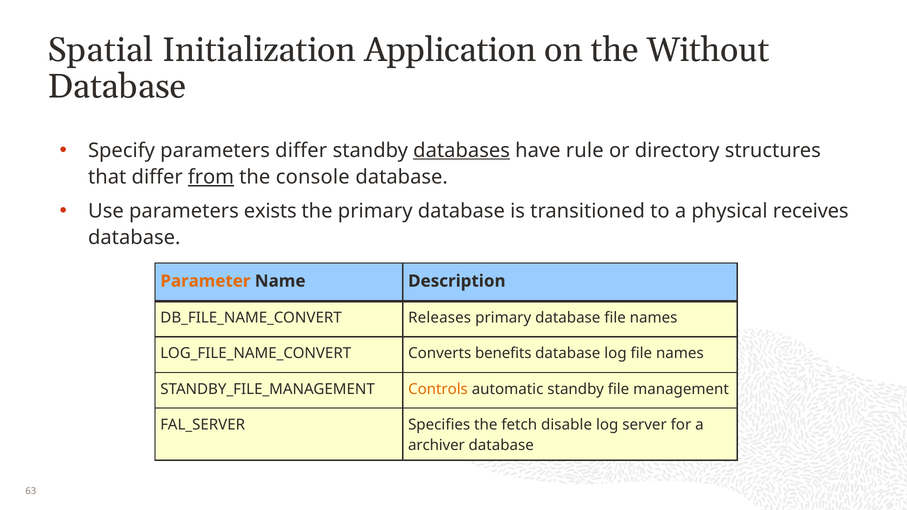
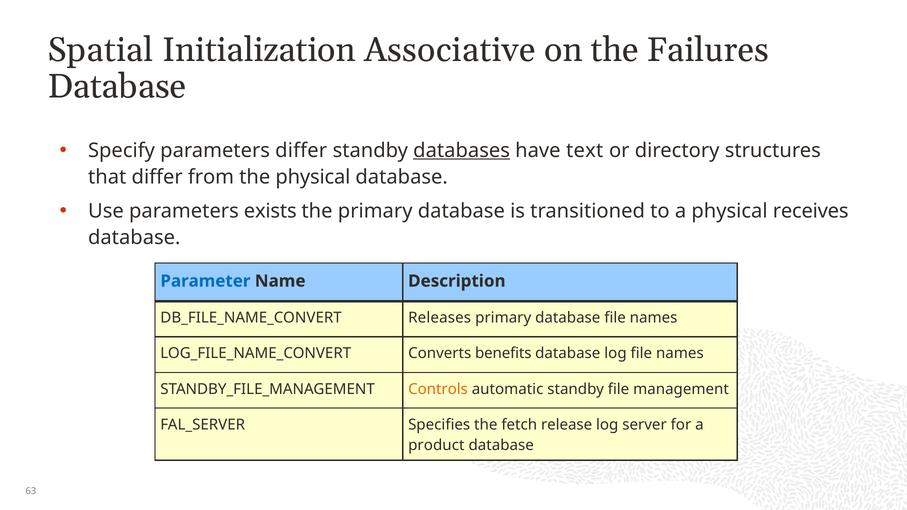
Application: Application -> Associative (450, 50)
Without: Without -> Failures (708, 50)
rule: rule -> text (585, 151)
from underline: present -> none (211, 177)
the console: console -> physical (313, 177)
Parameter colour: orange -> blue (205, 281)
disable: disable -> release (567, 425)
archiver: archiver -> product (436, 445)
